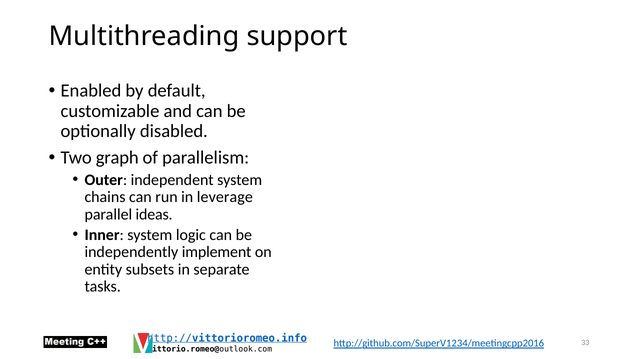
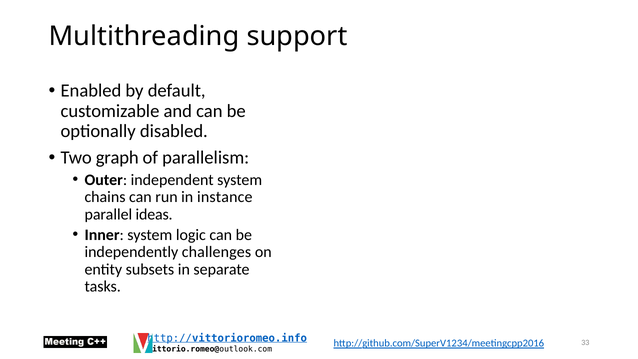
leverage: leverage -> instance (225, 197)
implement: implement -> challenges (217, 252)
